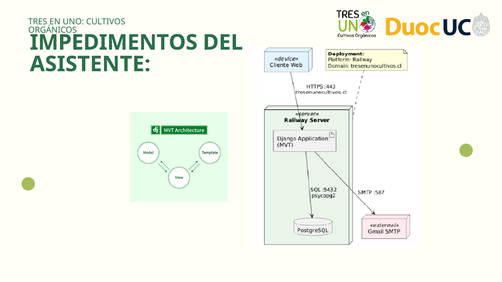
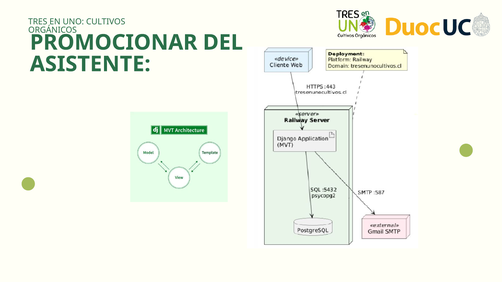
IMPEDIMENTOS: IMPEDIMENTOS -> PROMOCIONAR (114, 43)
